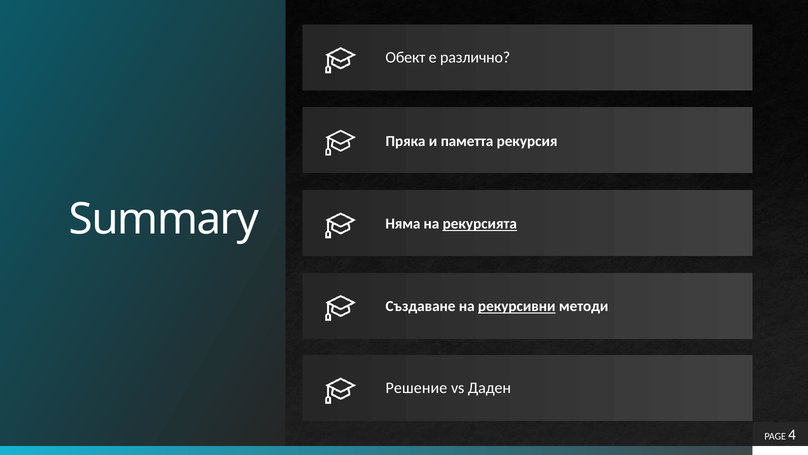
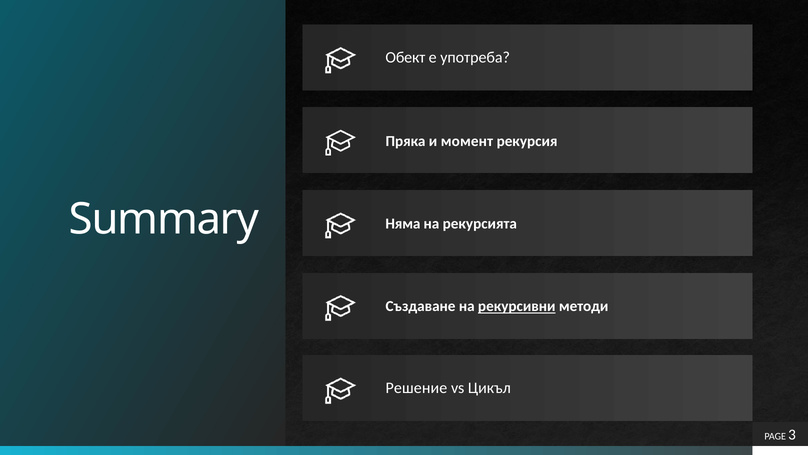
различно: различно -> употреба (475, 57)
паметта: паметта -> момент (467, 141)
рекурсията underline: present -> none (480, 224)
Даден: Даден -> Цикъл (489, 387)
4: 4 -> 3 (792, 434)
